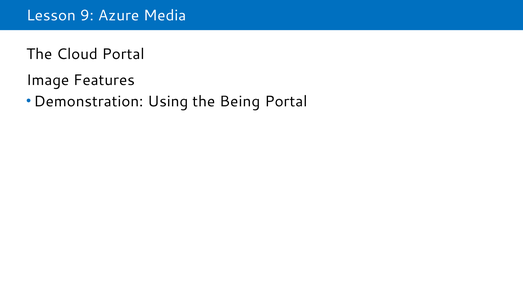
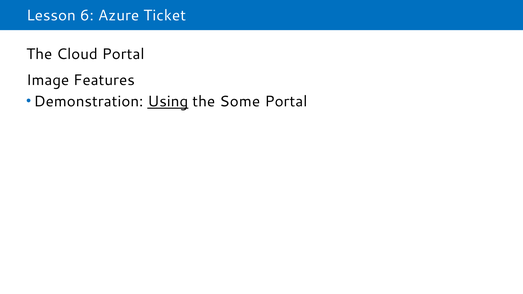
9: 9 -> 6 (87, 16)
Media: Media -> Ticket (165, 16)
Using underline: none -> present (168, 102)
Being: Being -> Some (240, 102)
